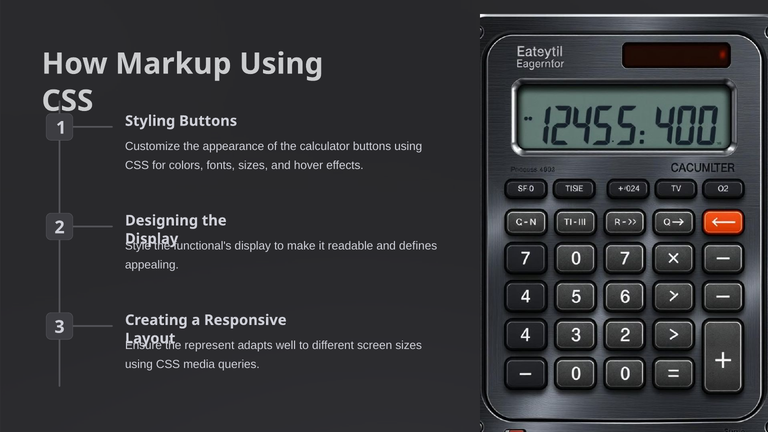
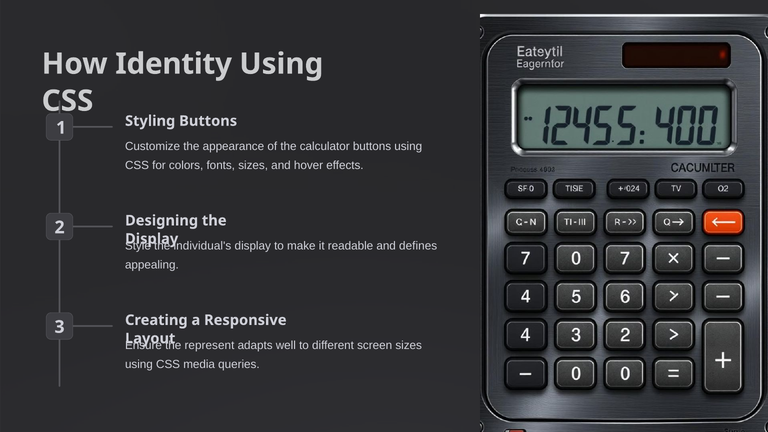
Markup: Markup -> Identity (174, 64)
functional's: functional's -> individual's (202, 246)
